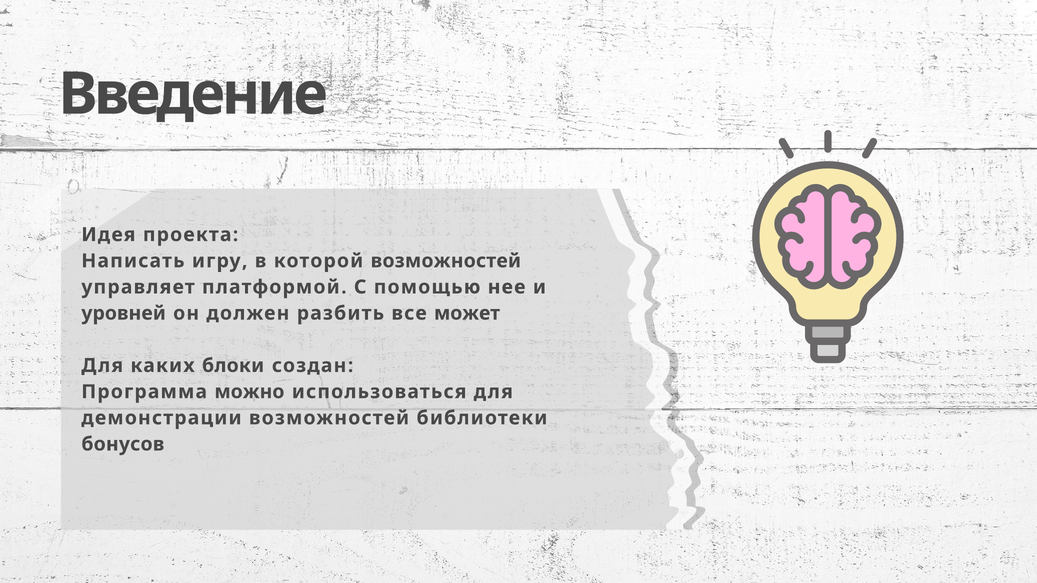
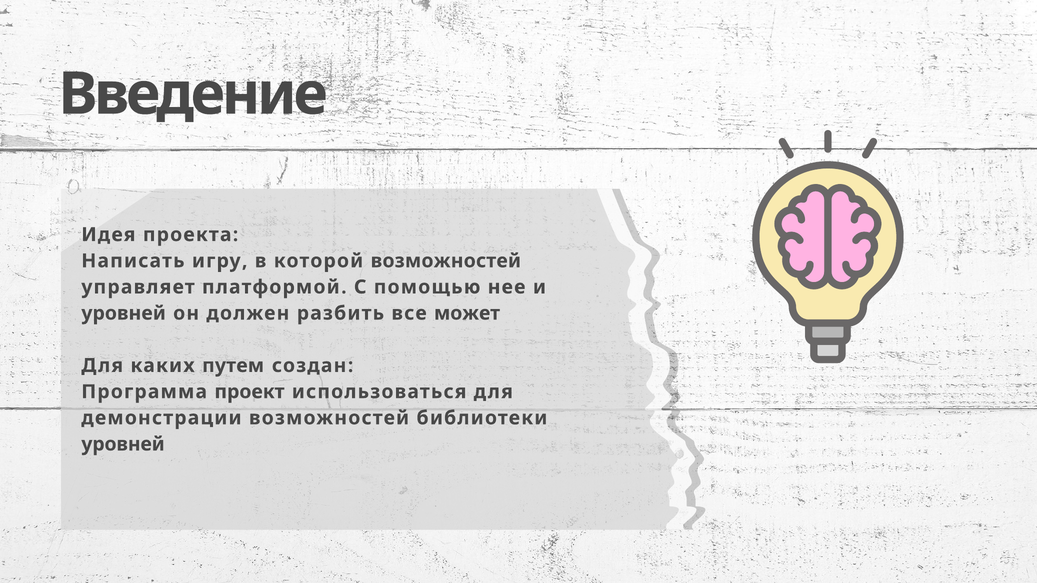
блоки: блоки -> путем (233, 366)
можно: можно -> проект (249, 392)
бонусов: бонусов -> уровней (123, 444)
